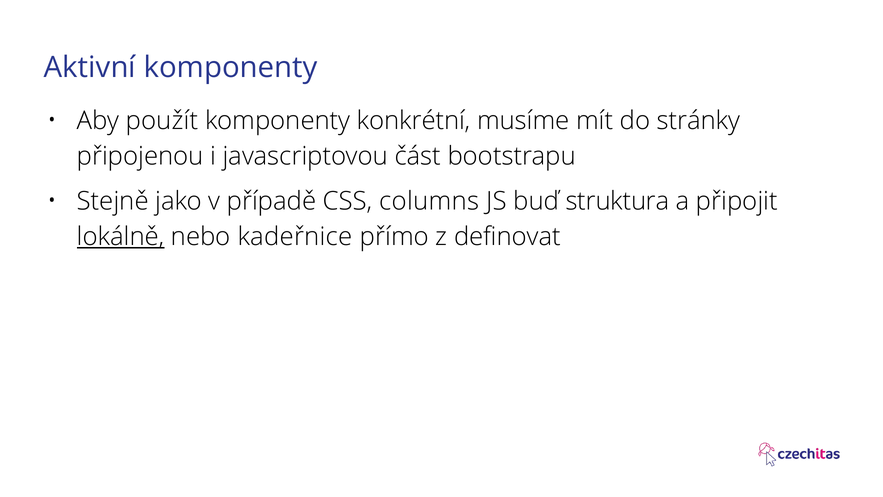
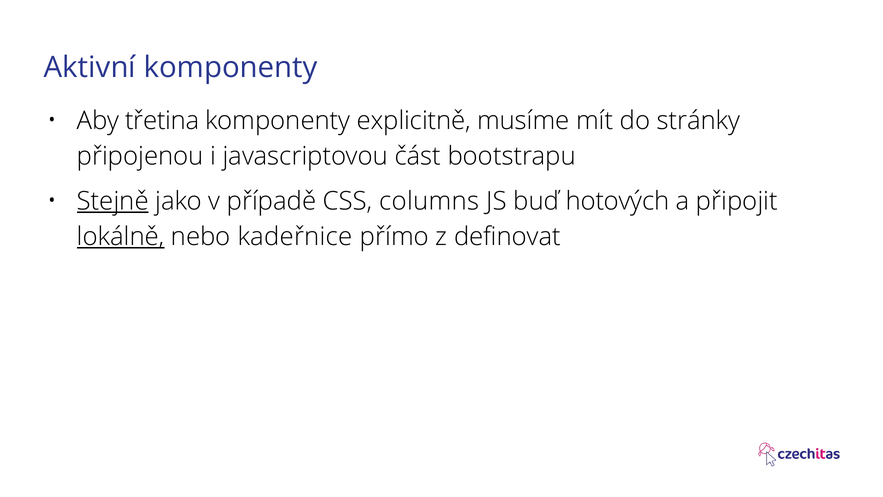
použít: použít -> třetina (162, 121)
konkrétní: konkrétní -> explicitně (414, 121)
Stejně underline: none -> present (113, 201)
struktura: struktura -> hotových (617, 201)
